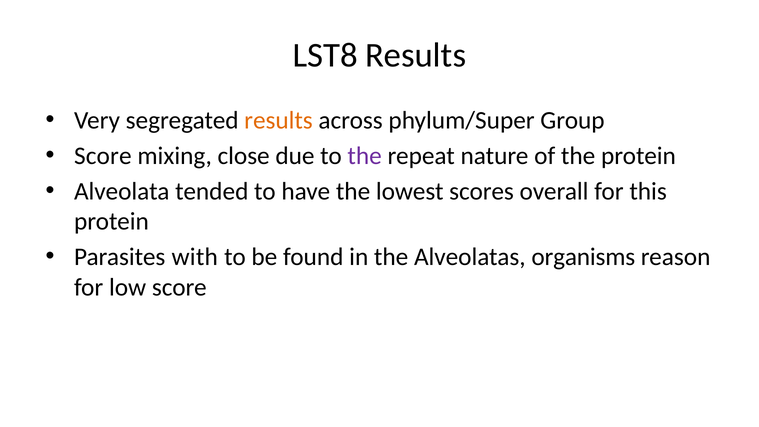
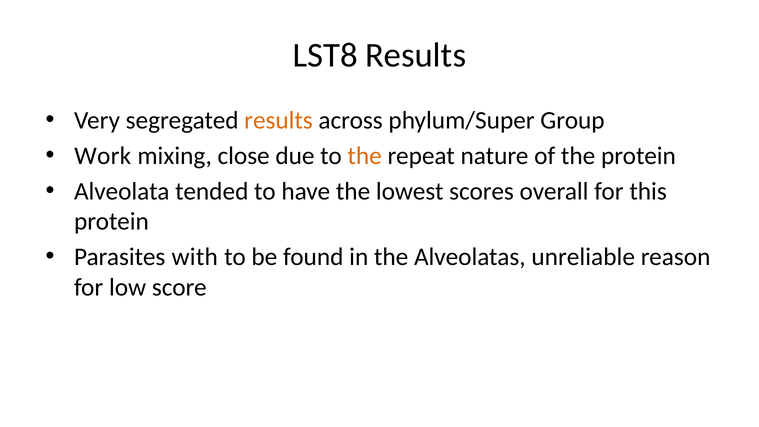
Score: Score -> Work (103, 156)
the colour: purple -> orange (365, 156)
organisms: organisms -> unreliable (583, 257)
